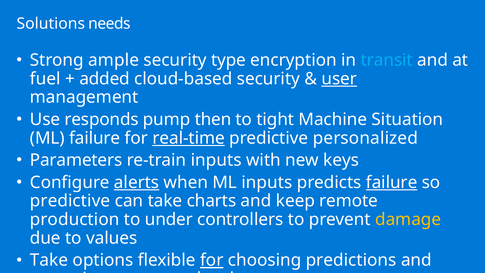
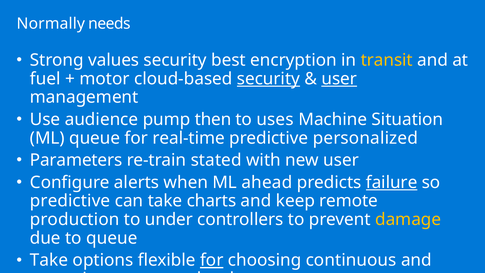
Solutions: Solutions -> Normally (51, 24)
ample: ample -> values (114, 60)
type: type -> best (229, 60)
transit colour: light blue -> yellow (387, 60)
added: added -> motor (105, 79)
security underline: none -> present (268, 79)
responds: responds -> audience (101, 119)
tight: tight -> uses (275, 119)
ML failure: failure -> queue (95, 138)
real-time underline: present -> none (189, 138)
re-train inputs: inputs -> stated (216, 160)
new keys: keys -> user (341, 160)
alerts underline: present -> none (137, 182)
ML inputs: inputs -> ahead (267, 182)
to values: values -> queue (112, 238)
predictions: predictions -> continuous (351, 260)
